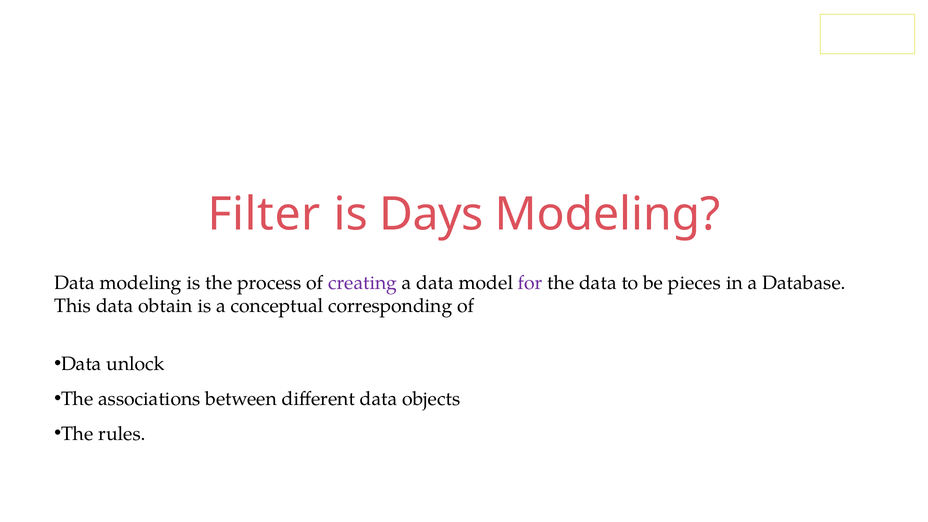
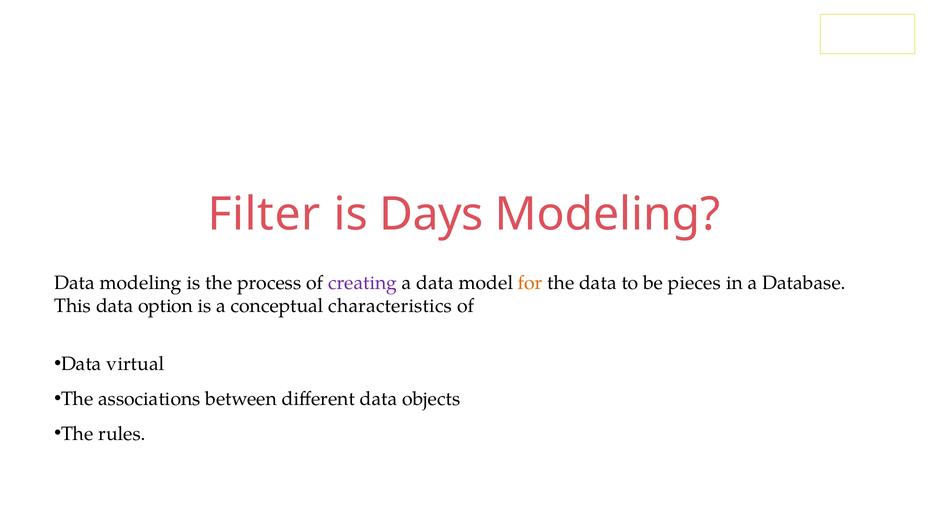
for colour: purple -> orange (530, 283)
obtain: obtain -> option (166, 306)
corresponding: corresponding -> characteristics (390, 306)
unlock: unlock -> virtual (136, 364)
